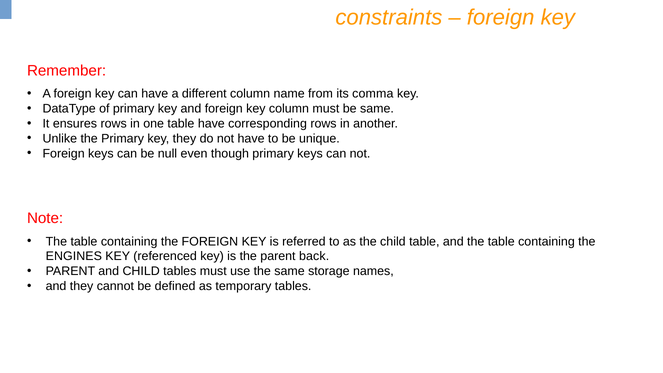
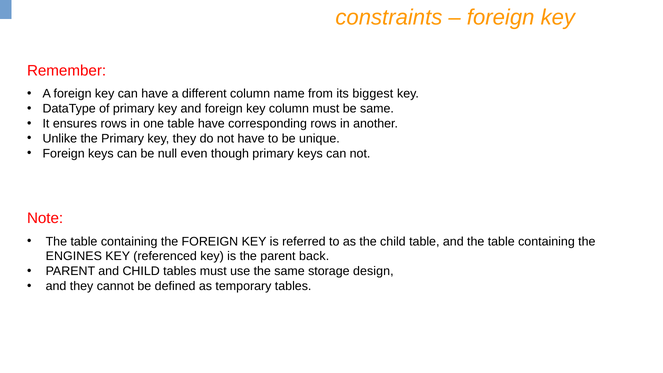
comma: comma -> biggest (373, 94)
names: names -> design (373, 271)
